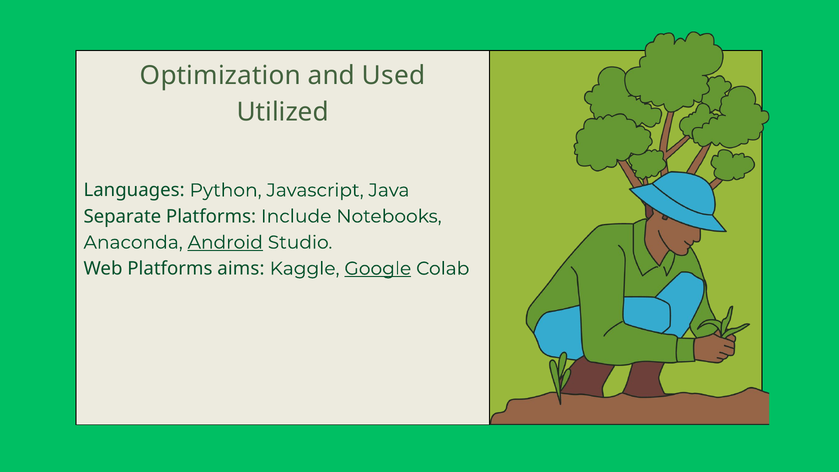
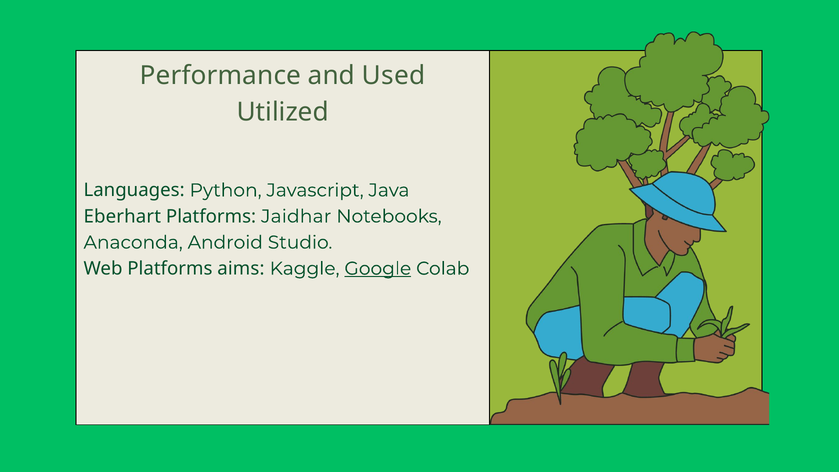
Optimization: Optimization -> Performance (220, 76)
Separate: Separate -> Eberhart (122, 216)
Include: Include -> Jaidhar (296, 216)
Android underline: present -> none (225, 242)
